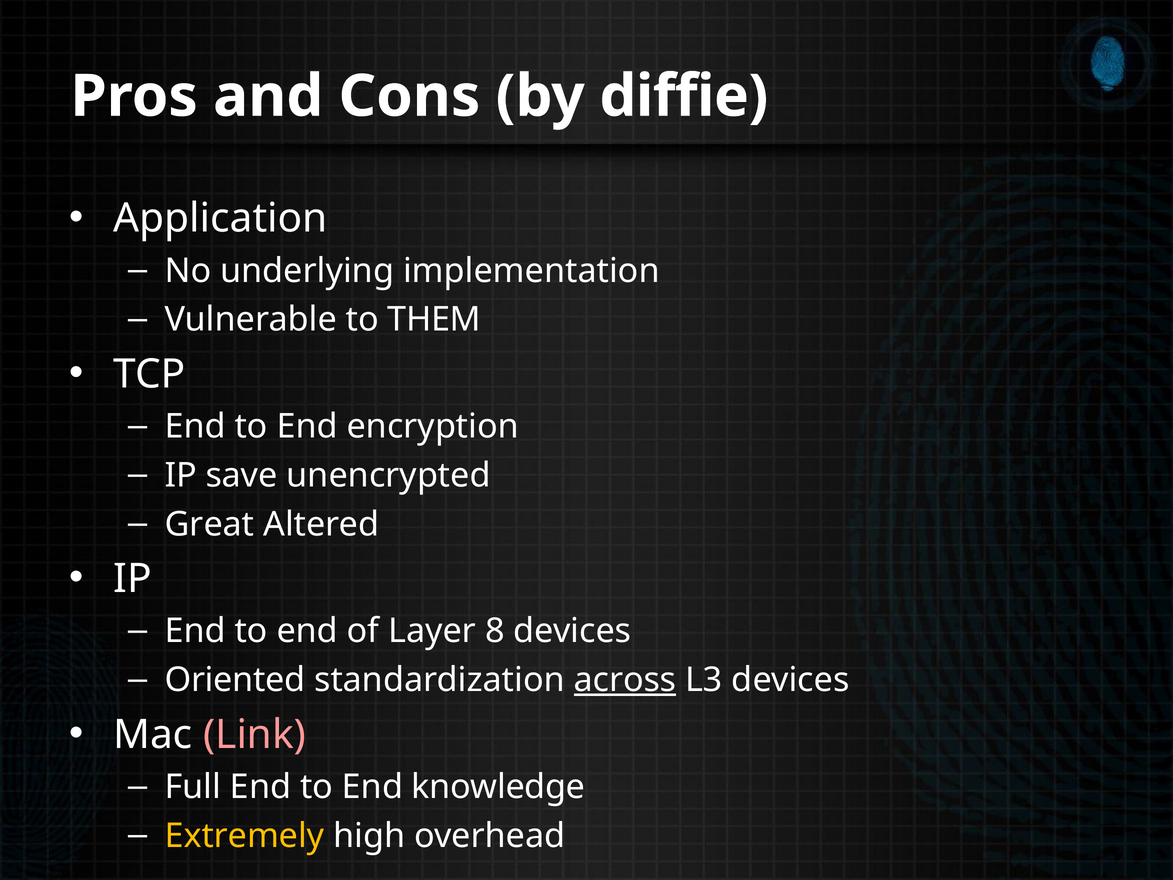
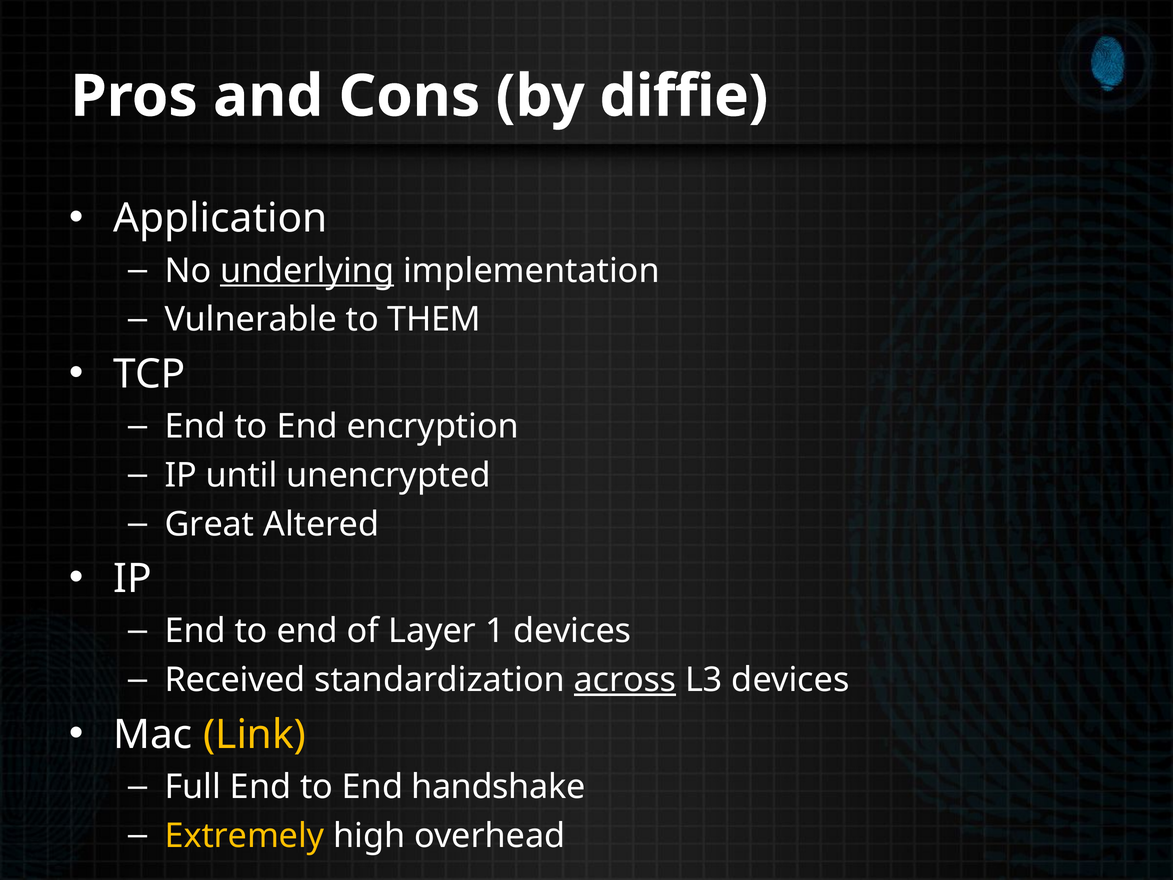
underlying underline: none -> present (307, 271)
save: save -> until (242, 475)
8: 8 -> 1 (495, 631)
Oriented: Oriented -> Received (235, 680)
Link colour: pink -> yellow (255, 734)
knowledge: knowledge -> handshake (498, 787)
